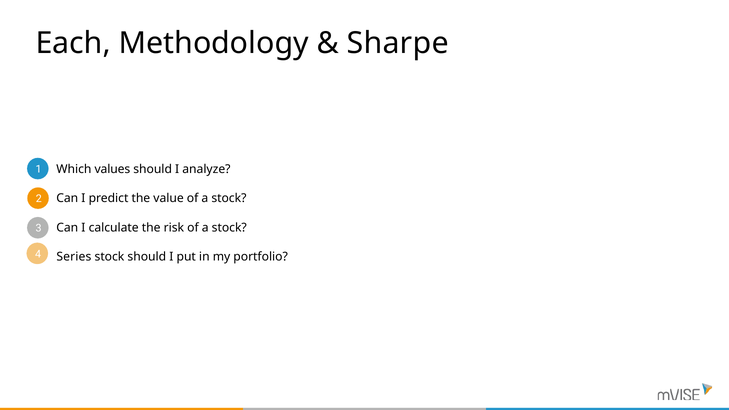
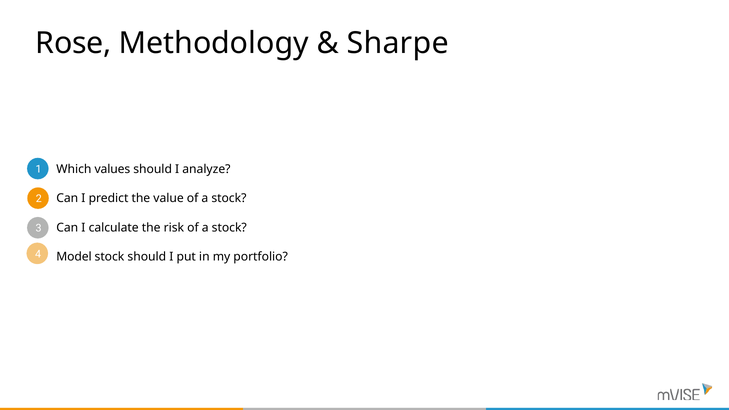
Each: Each -> Rose (73, 43)
Series: Series -> Model (74, 257)
